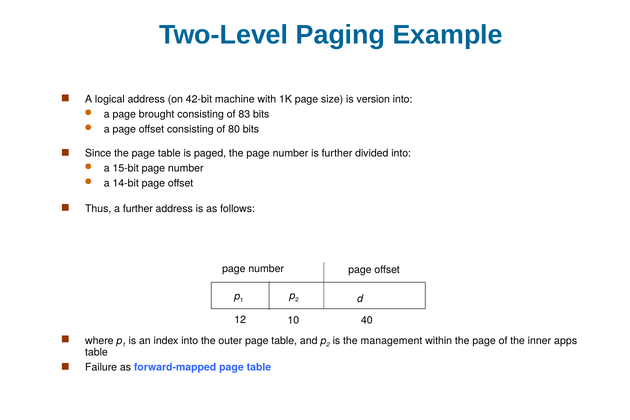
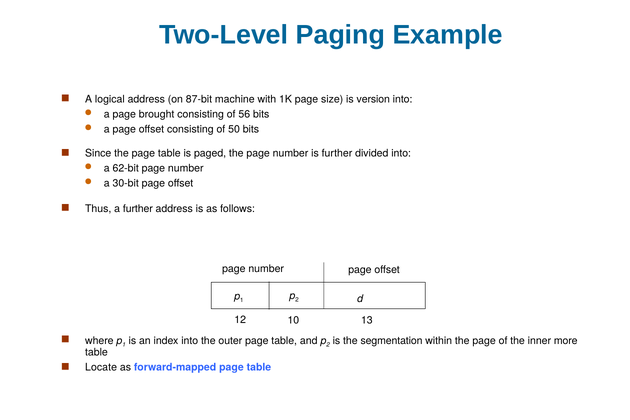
42-bit: 42-bit -> 87-bit (199, 99)
83: 83 -> 56 (244, 114)
80: 80 -> 50 (234, 129)
15-bit: 15-bit -> 62-bit (126, 168)
14-bit: 14-bit -> 30-bit (126, 183)
40: 40 -> 13 (367, 320)
management: management -> segmentation (392, 341)
apps: apps -> more (566, 341)
Failure: Failure -> Locate (101, 367)
